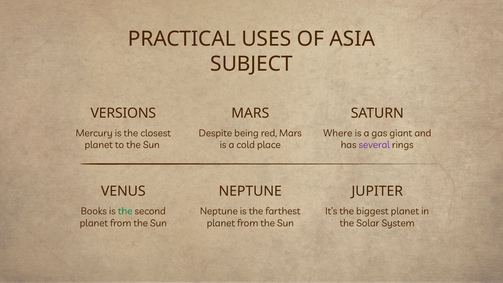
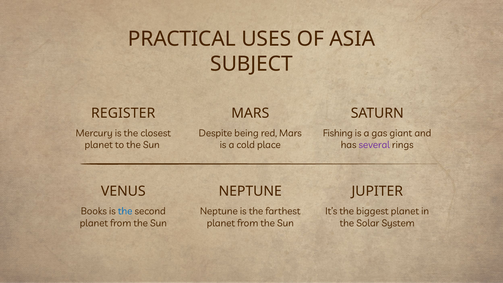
VERSIONS: VERSIONS -> REGISTER (123, 113)
Where: Where -> Fishing (338, 133)
the colour: green -> blue (125, 211)
